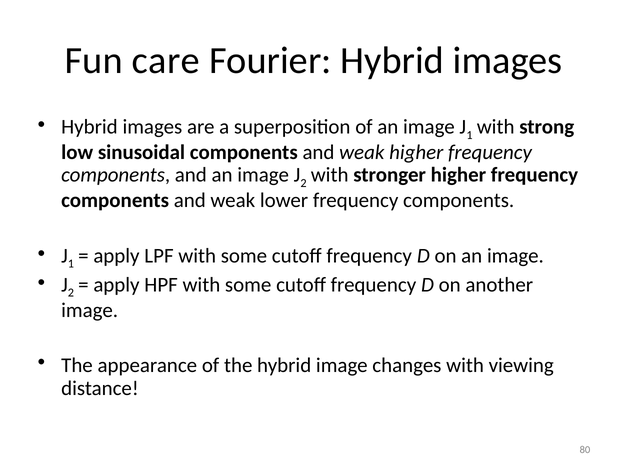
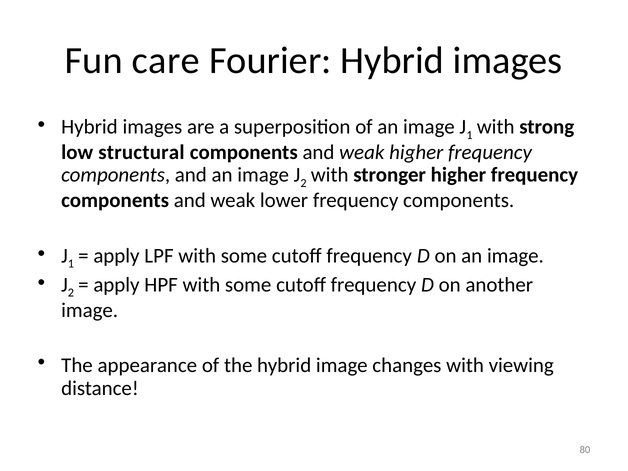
sinusoidal: sinusoidal -> structural (141, 152)
